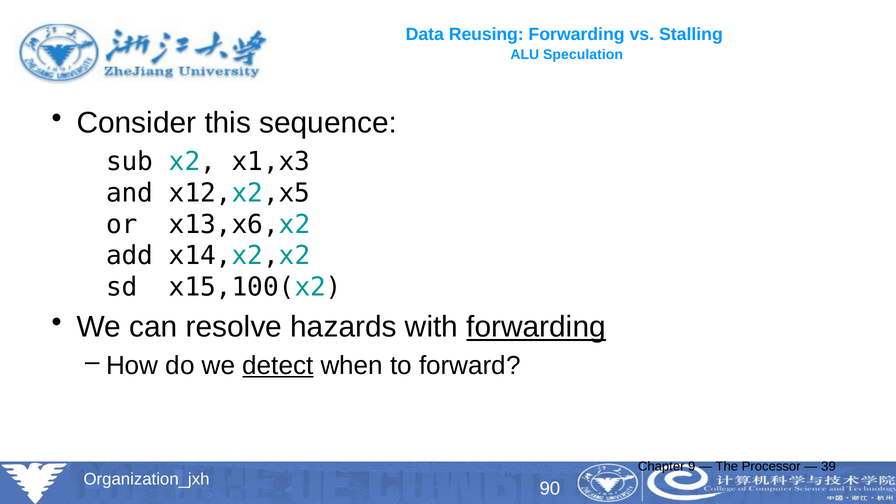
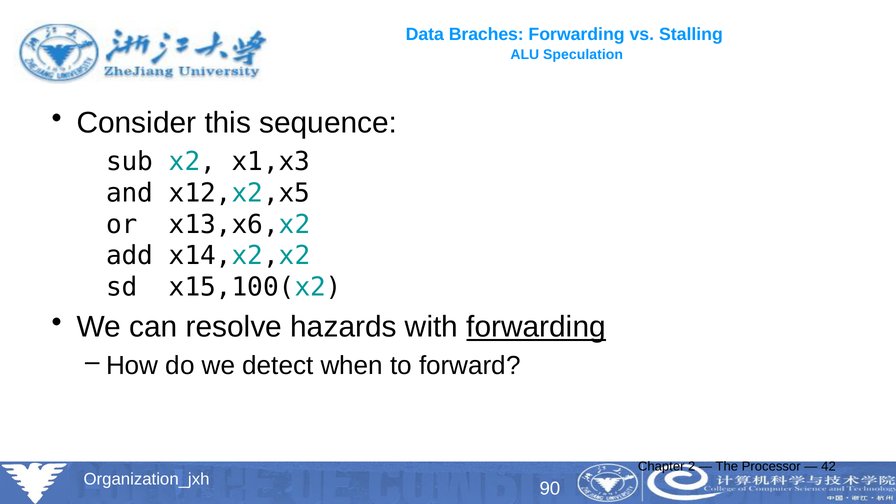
Reusing: Reusing -> Braches (486, 34)
detect underline: present -> none (278, 366)
9: 9 -> 2 (692, 466)
39: 39 -> 42 (829, 466)
